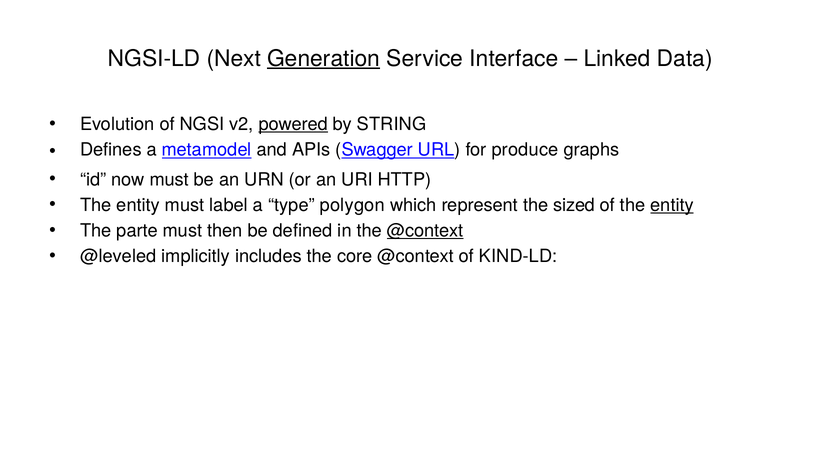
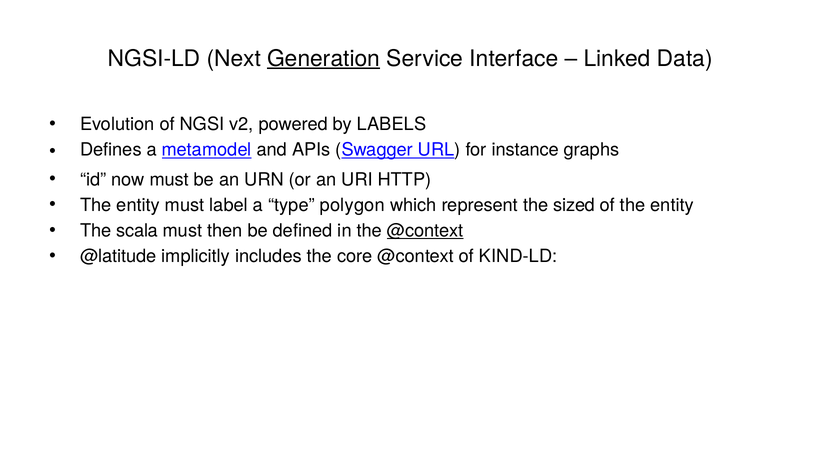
powered underline: present -> none (293, 124)
STRING: STRING -> LABELS (392, 124)
produce: produce -> instance (525, 150)
entity underline: present -> none (672, 205)
parte: parte -> scala (137, 230)
@leveled: @leveled -> @latitude (118, 256)
